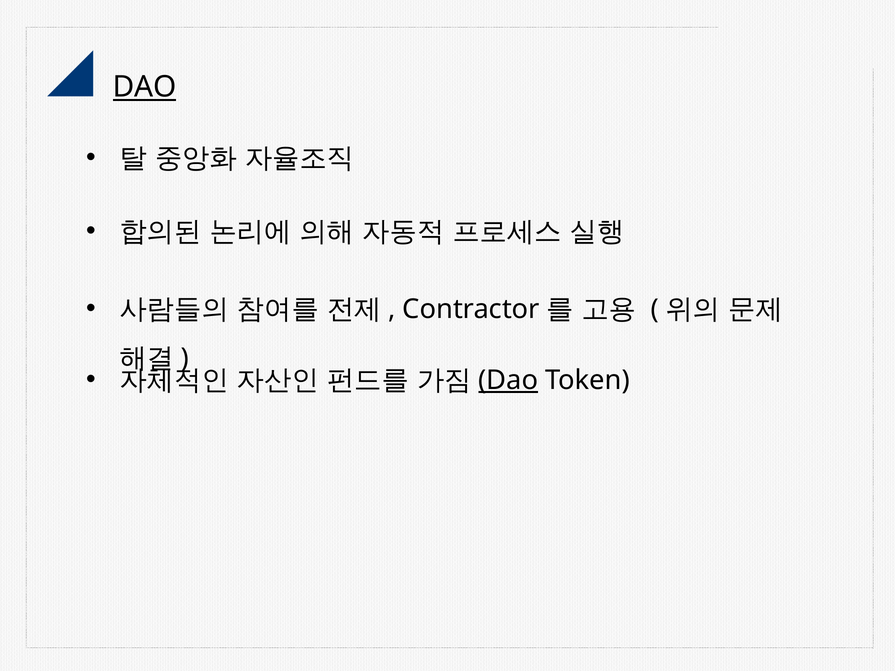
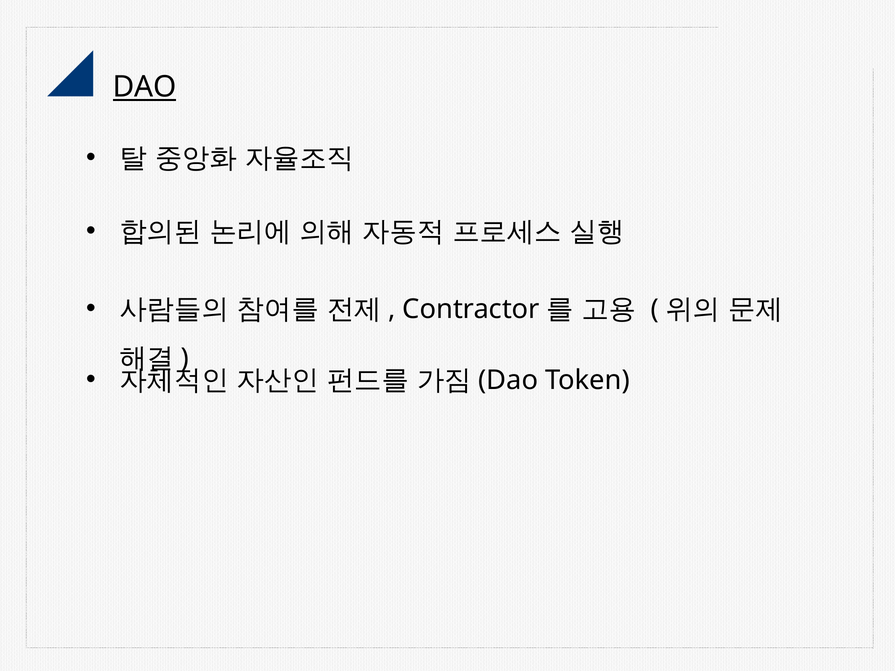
Dao underline: present -> none (508, 380)
